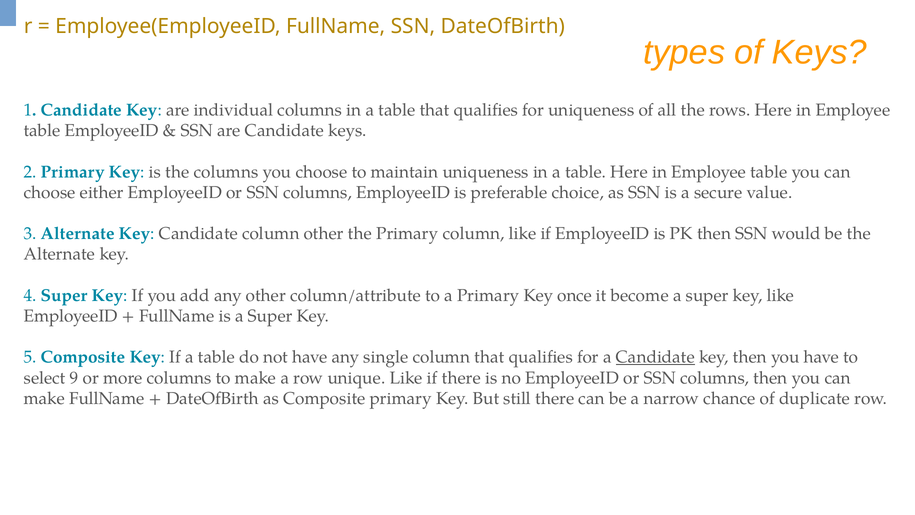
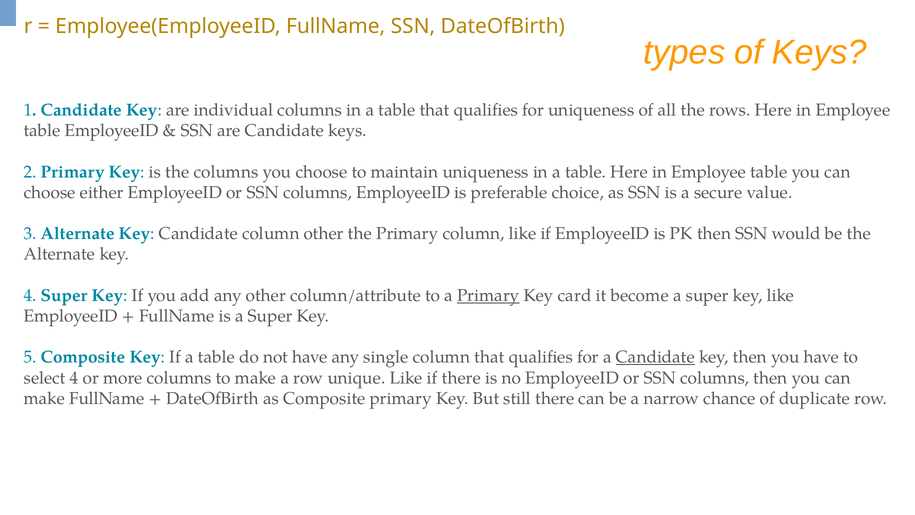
Primary underline: none -> present (488, 295)
once: once -> card (575, 295)
select 9: 9 -> 4 (74, 378)
